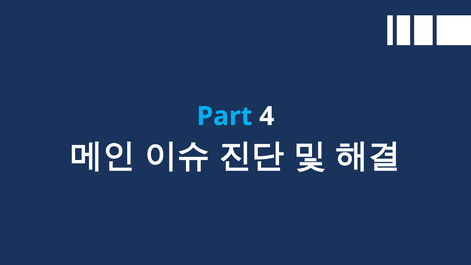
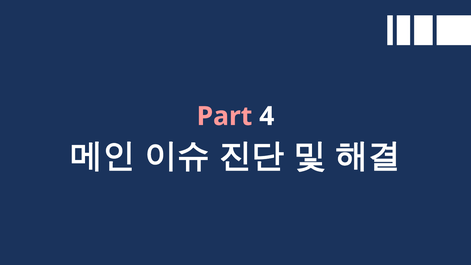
Part colour: light blue -> pink (224, 116)
